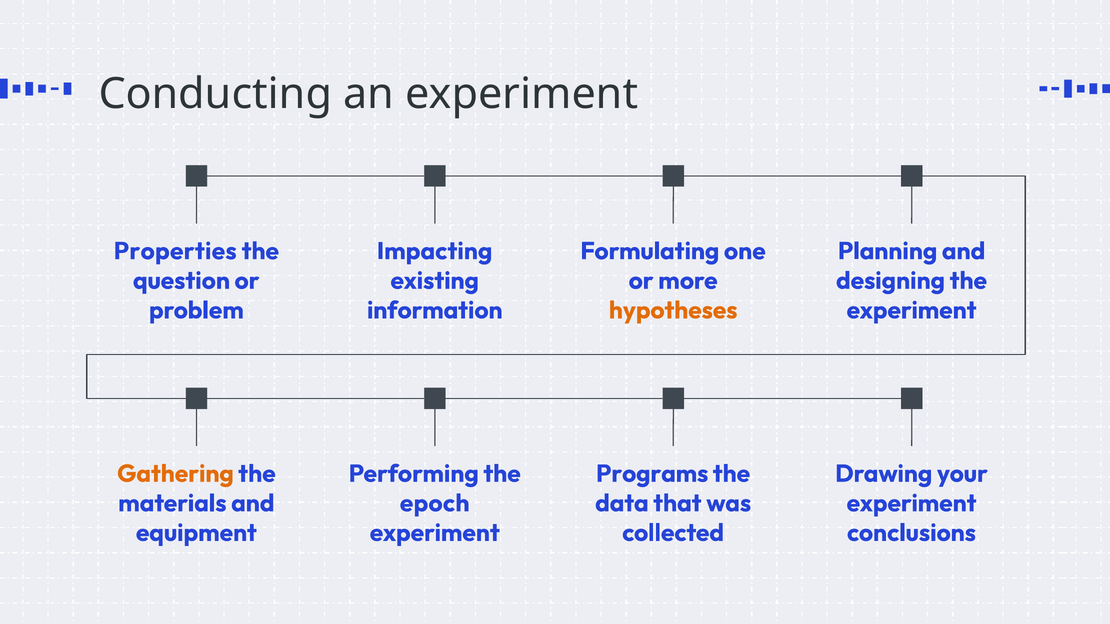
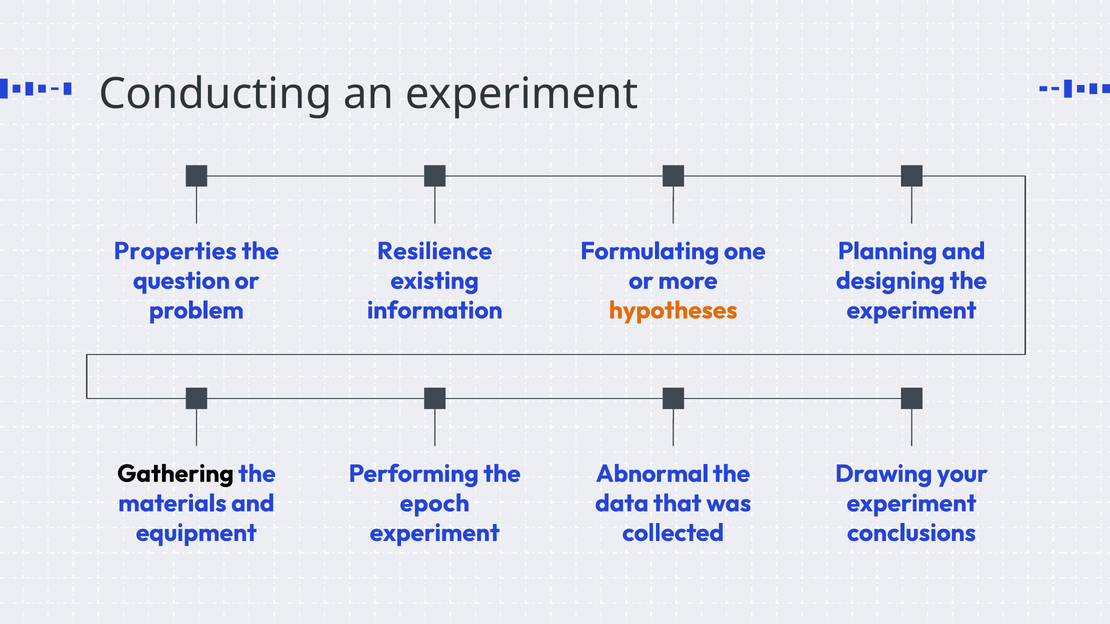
Impacting: Impacting -> Resilience (435, 251)
Gathering colour: orange -> black (175, 474)
Programs: Programs -> Abnormal (652, 474)
